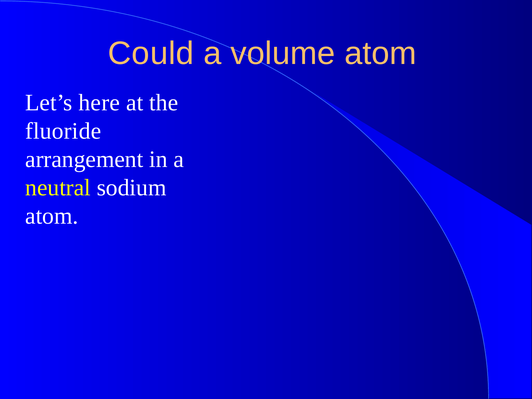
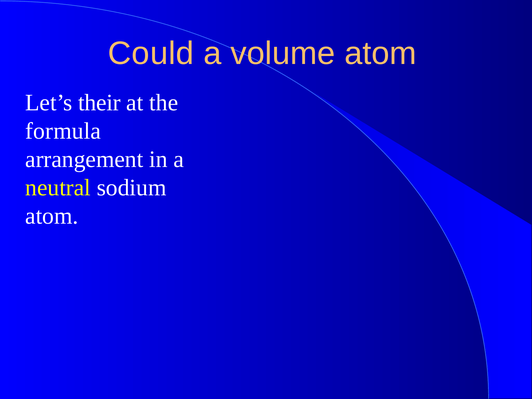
here: here -> their (99, 103)
fluoride: fluoride -> formula (63, 131)
